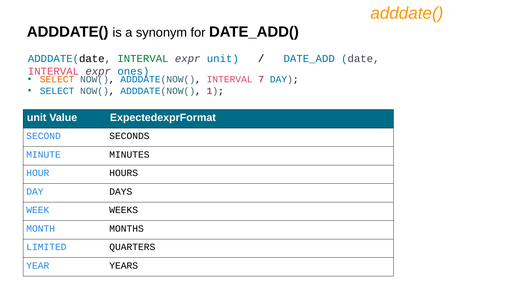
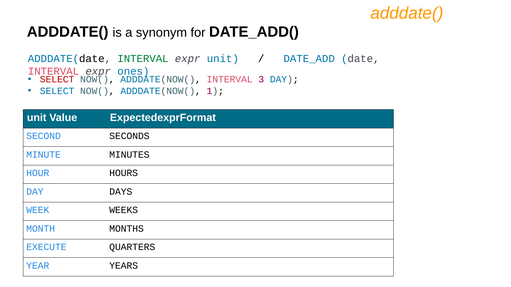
SELECT colour: orange -> red (57, 80)
7: 7 -> 3 (261, 80)
LIMITED: LIMITED -> EXECUTE (46, 247)
